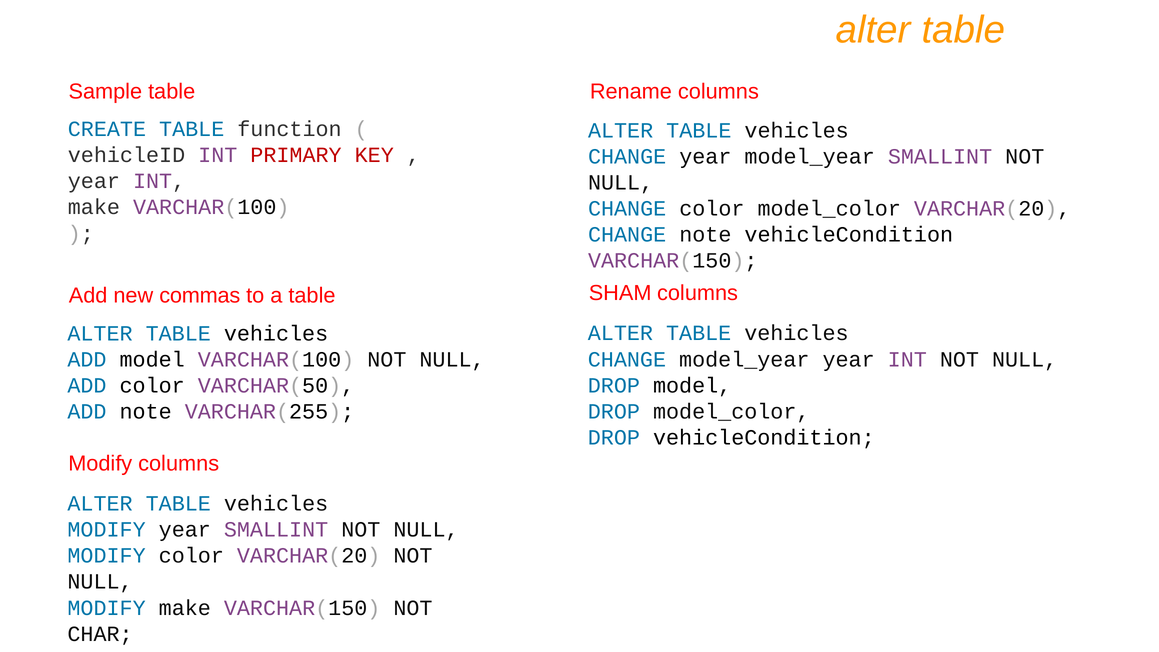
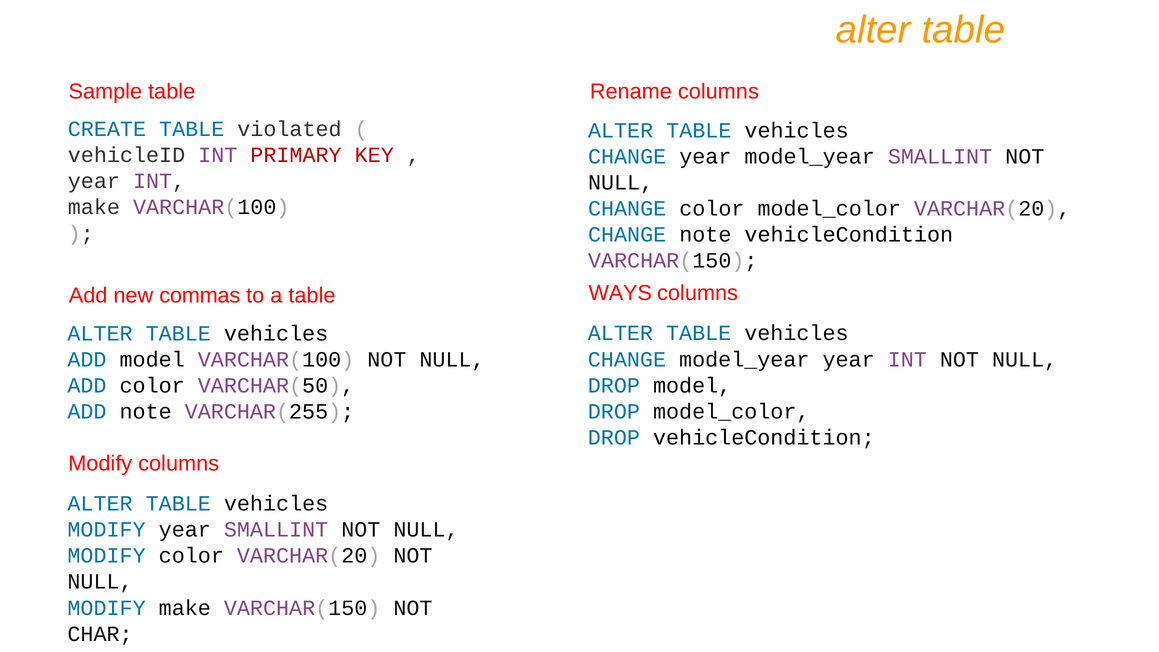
function: function -> violated (289, 129)
SHAM: SHAM -> WAYS (620, 293)
